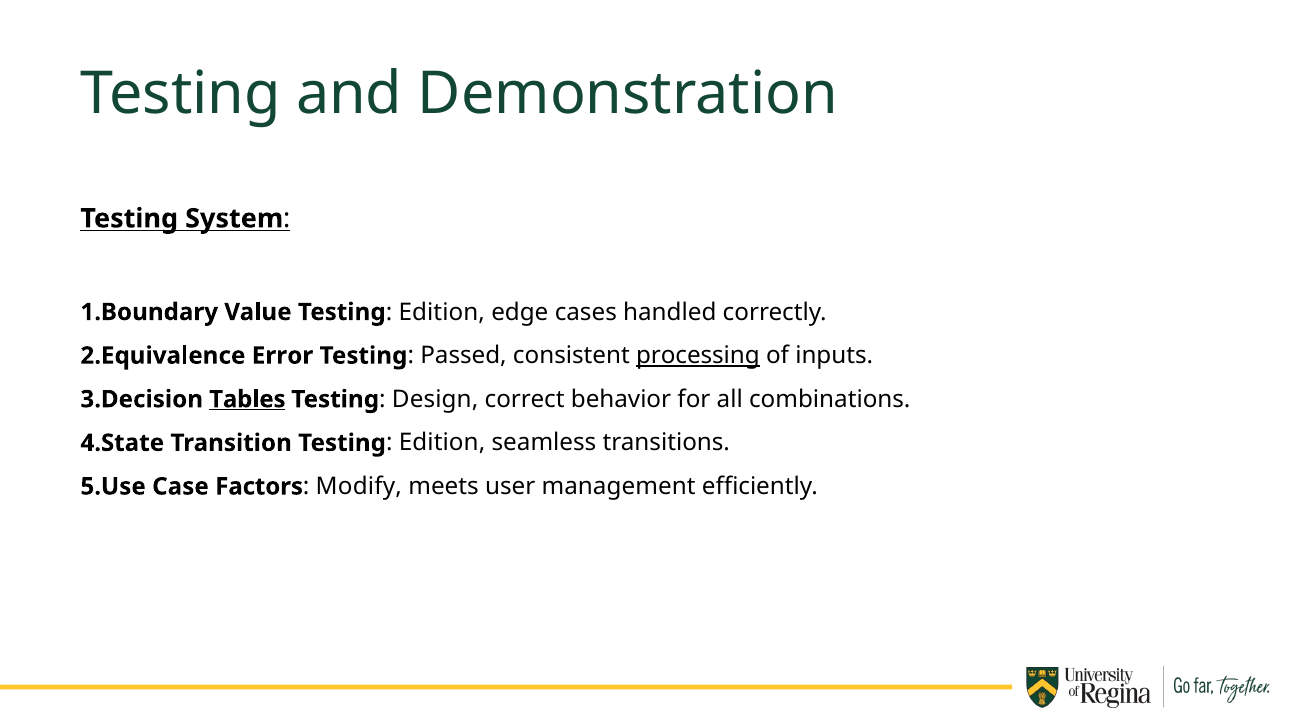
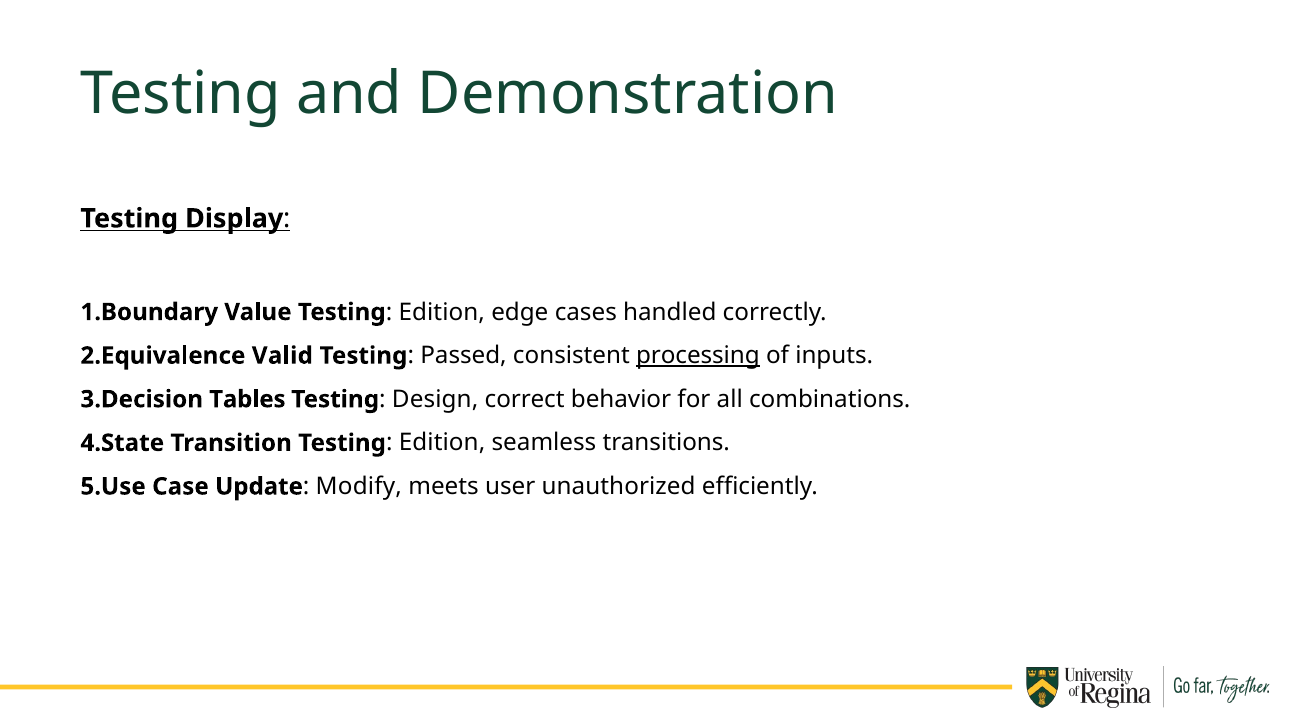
System: System -> Display (234, 219)
Error: Error -> Valid (282, 356)
Tables underline: present -> none (247, 399)
Factors: Factors -> Update (259, 487)
management: management -> unauthorized (619, 487)
